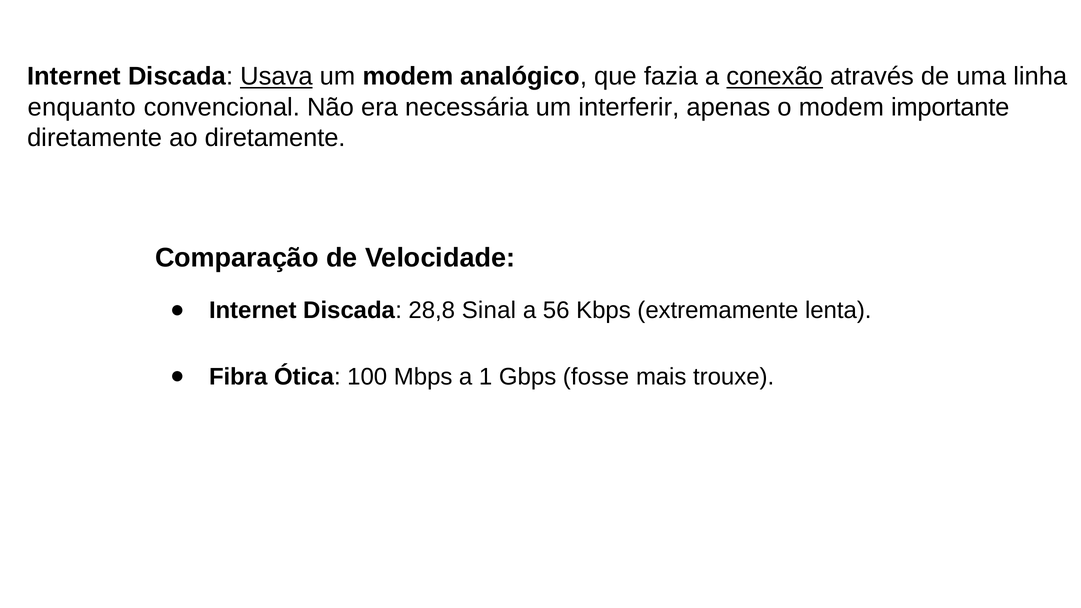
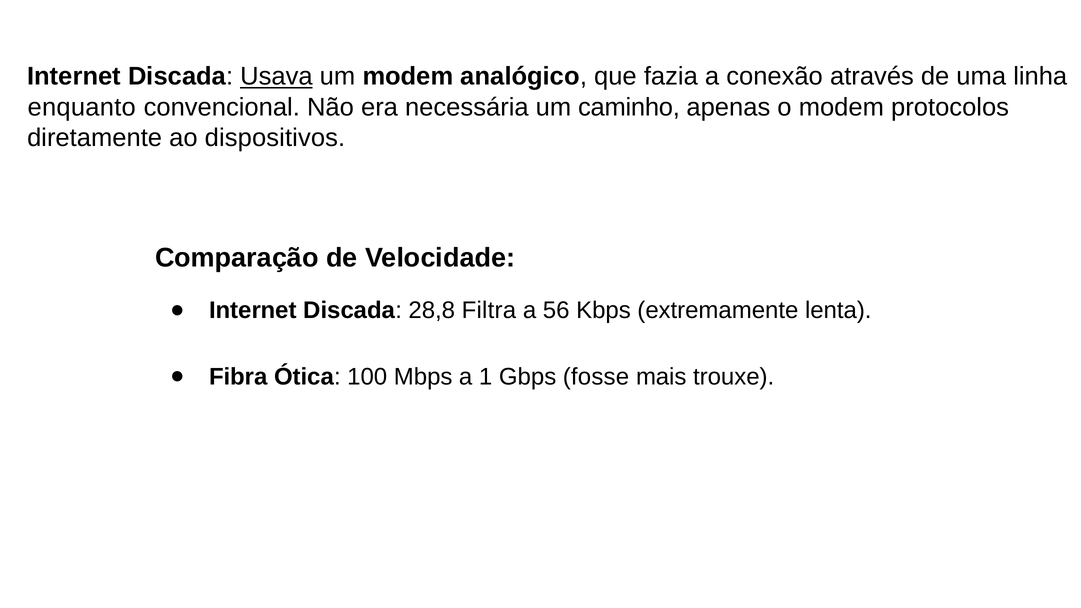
conexão underline: present -> none (775, 77)
interferir: interferir -> caminho (629, 107)
importante: importante -> protocolos (950, 107)
ao diretamente: diretamente -> dispositivos (275, 138)
Sinal: Sinal -> Filtra (489, 311)
